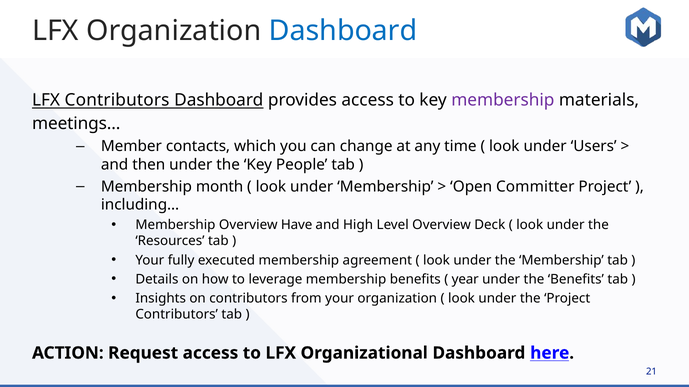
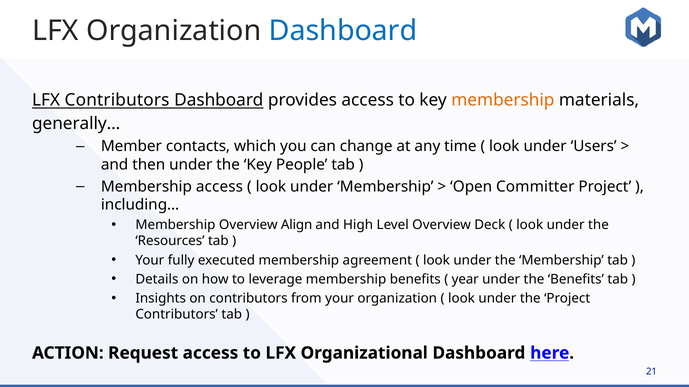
membership colour: purple -> orange (503, 100)
meetings…: meetings… -> generally… (76, 124)
Membership month: month -> access (219, 187)
Have: Have -> Align (297, 225)
